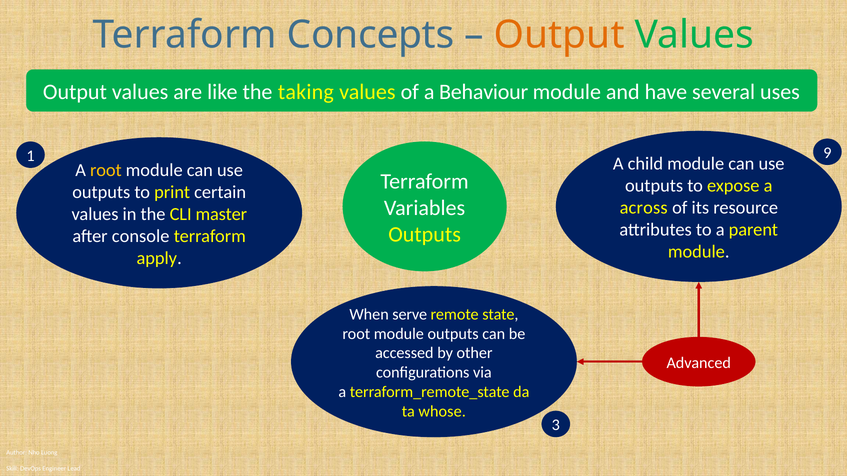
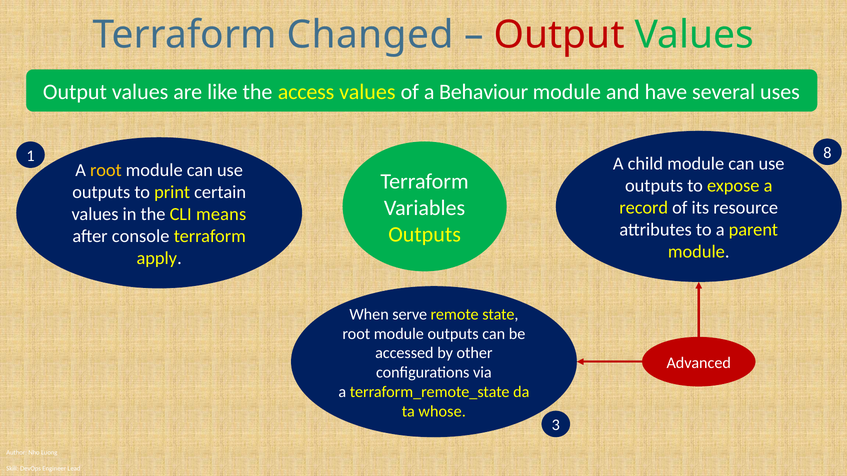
Concepts: Concepts -> Changed (370, 35)
Output colour: orange -> red (559, 35)
taking: taking -> access (306, 92)
9: 9 -> 8 (827, 153)
across: across -> record (644, 208)
master: master -> means (221, 214)
